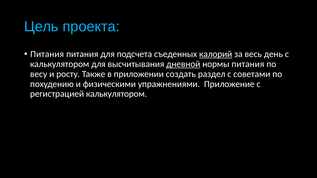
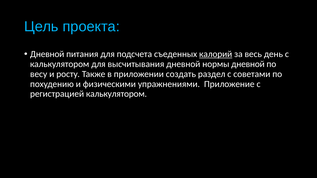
Питания: Питания -> Дневной (47, 54)
дневной underline: present -> none (183, 64)
нормы питания: питания -> дневной (248, 64)
